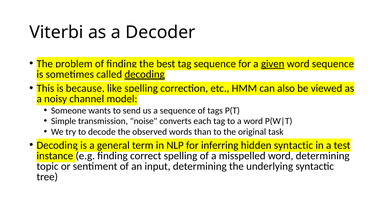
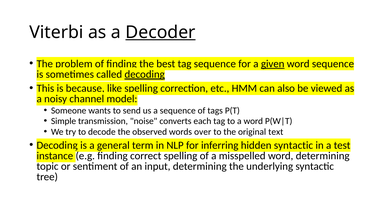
Decoder underline: none -> present (160, 32)
than: than -> over (203, 132)
task: task -> text (276, 132)
